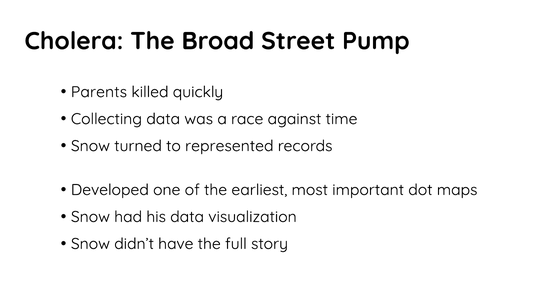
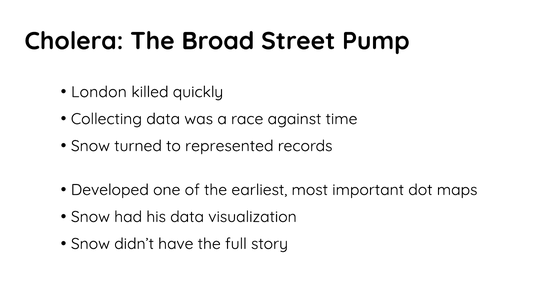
Parents: Parents -> London (99, 92)
